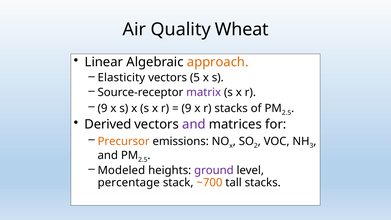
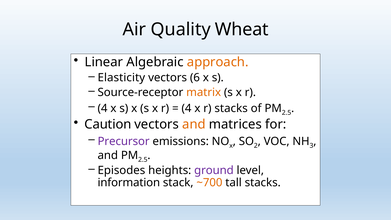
5: 5 -> 6 (195, 78)
matrix colour: purple -> orange (204, 92)
9: 9 -> 4 (103, 108)
9: 9 -> 4 (186, 108)
Derived: Derived -> Caution (108, 124)
and colour: purple -> orange (194, 124)
Precursor colour: orange -> purple (124, 141)
Modeled: Modeled -> Episodes (121, 170)
percentage: percentage -> information (129, 183)
